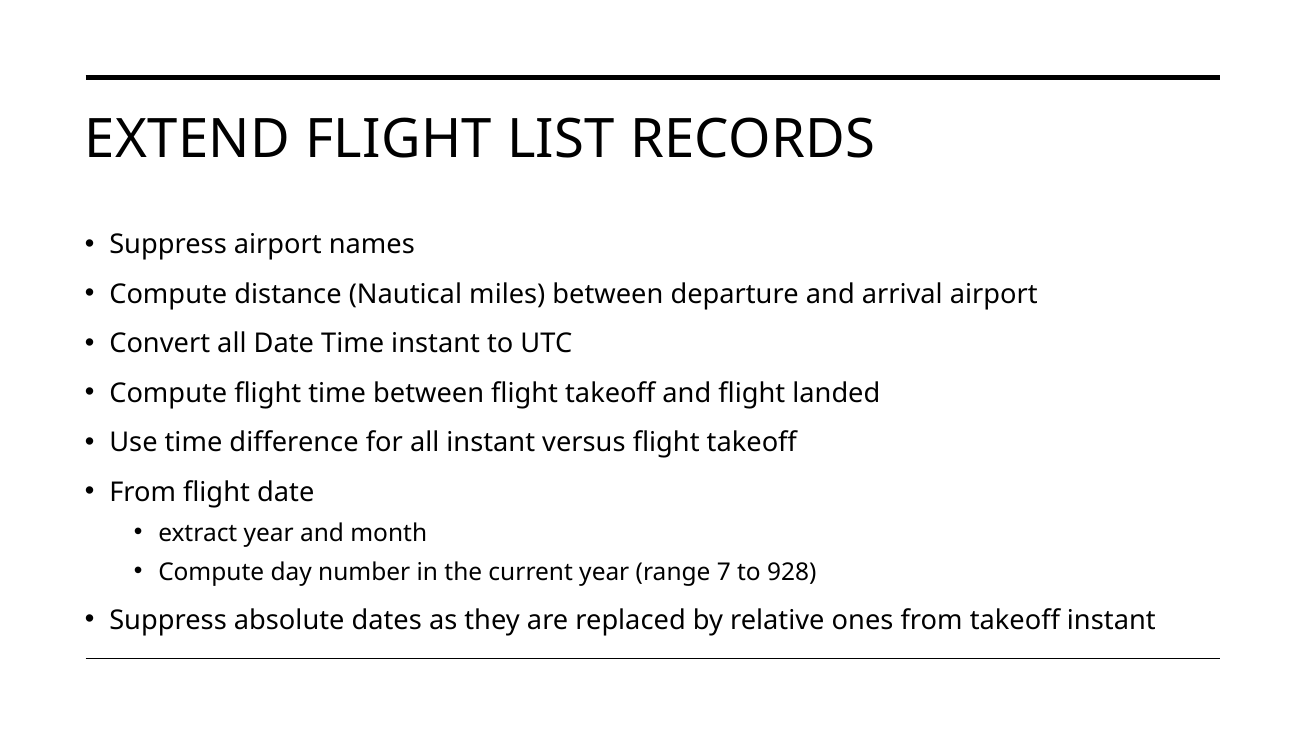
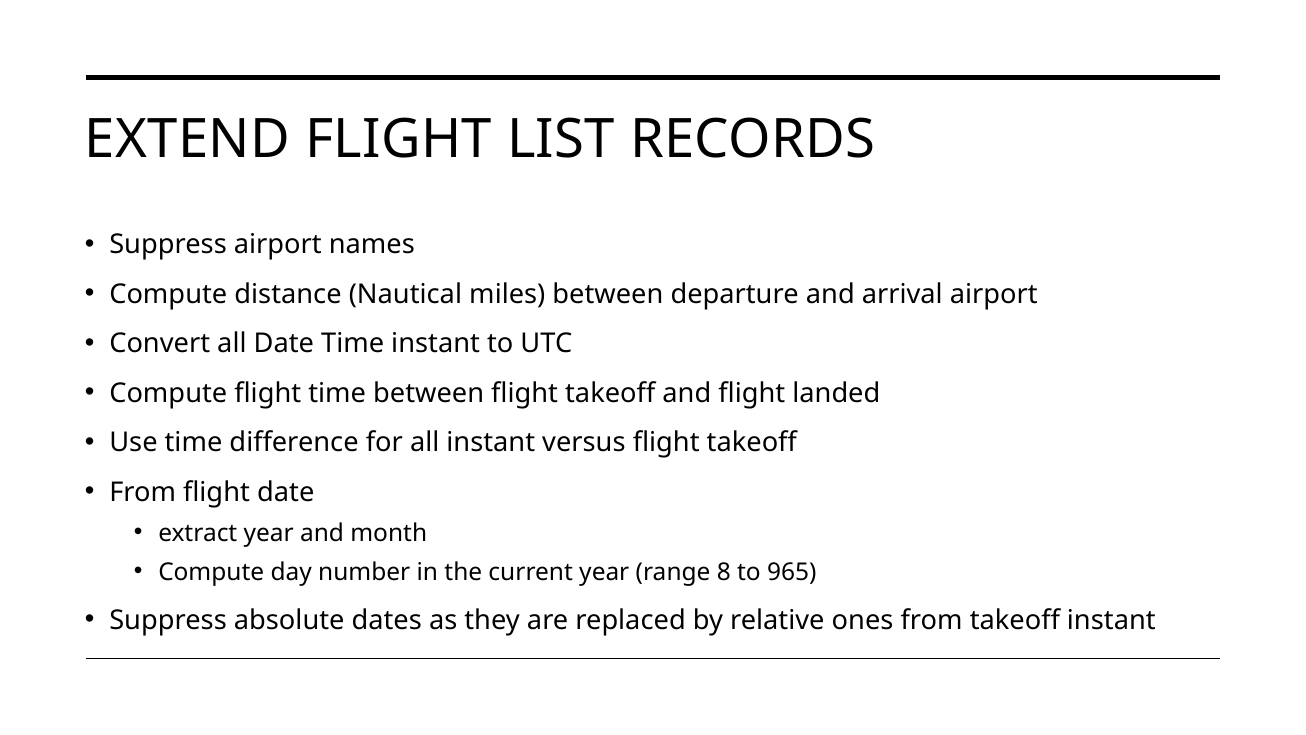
7: 7 -> 8 (724, 572)
928: 928 -> 965 (792, 572)
